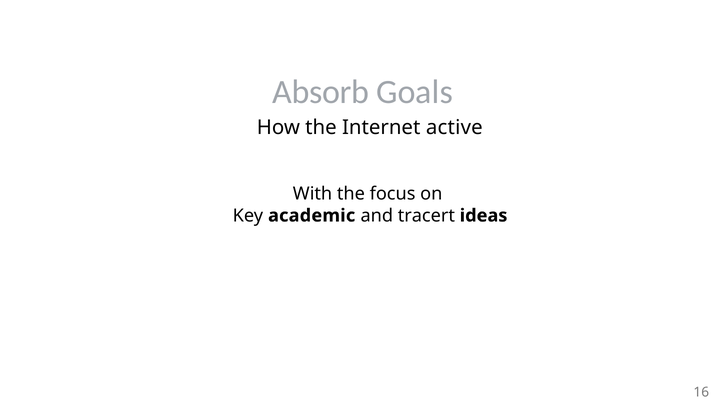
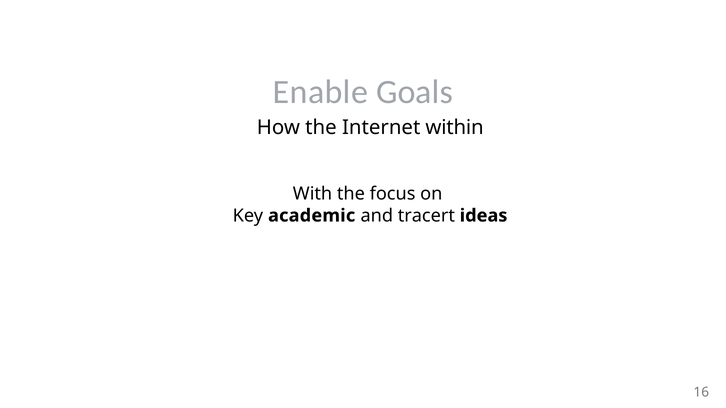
Absorb: Absorb -> Enable (321, 92)
active: active -> within (455, 127)
